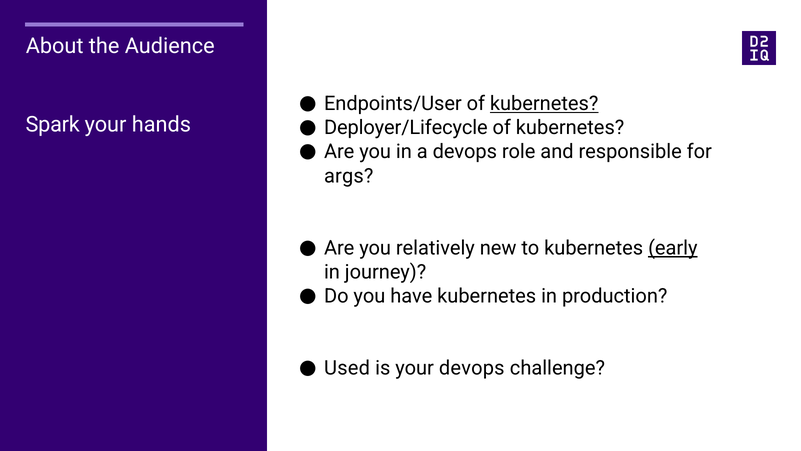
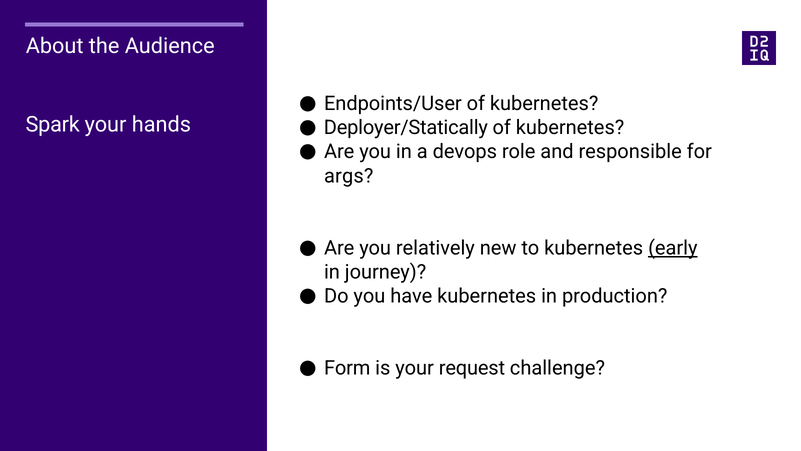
kubernetes underline: present -> none (544, 104)
Deployer/Lifecycle: Deployer/Lifecycle -> Deployer/Statically (406, 128)
Used: Used -> Form (347, 368)
your devops: devops -> request (472, 368)
